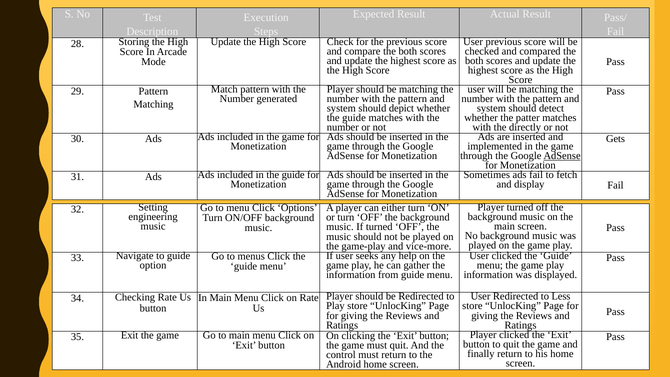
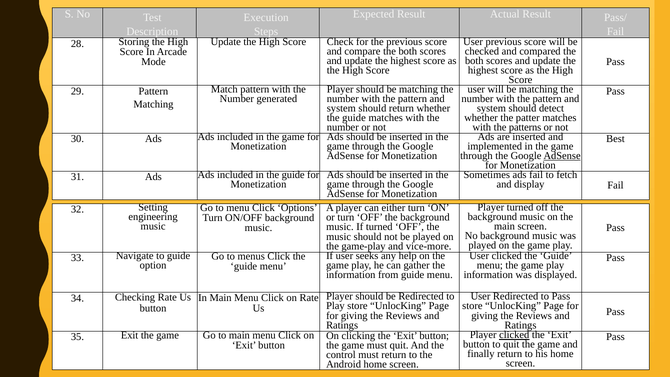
should depict: depict -> return (401, 108)
directly: directly -> patterns (525, 127)
Gets: Gets -> Best (615, 139)
to Less: Less -> Pass (561, 296)
clicked underline: none -> present (514, 335)
